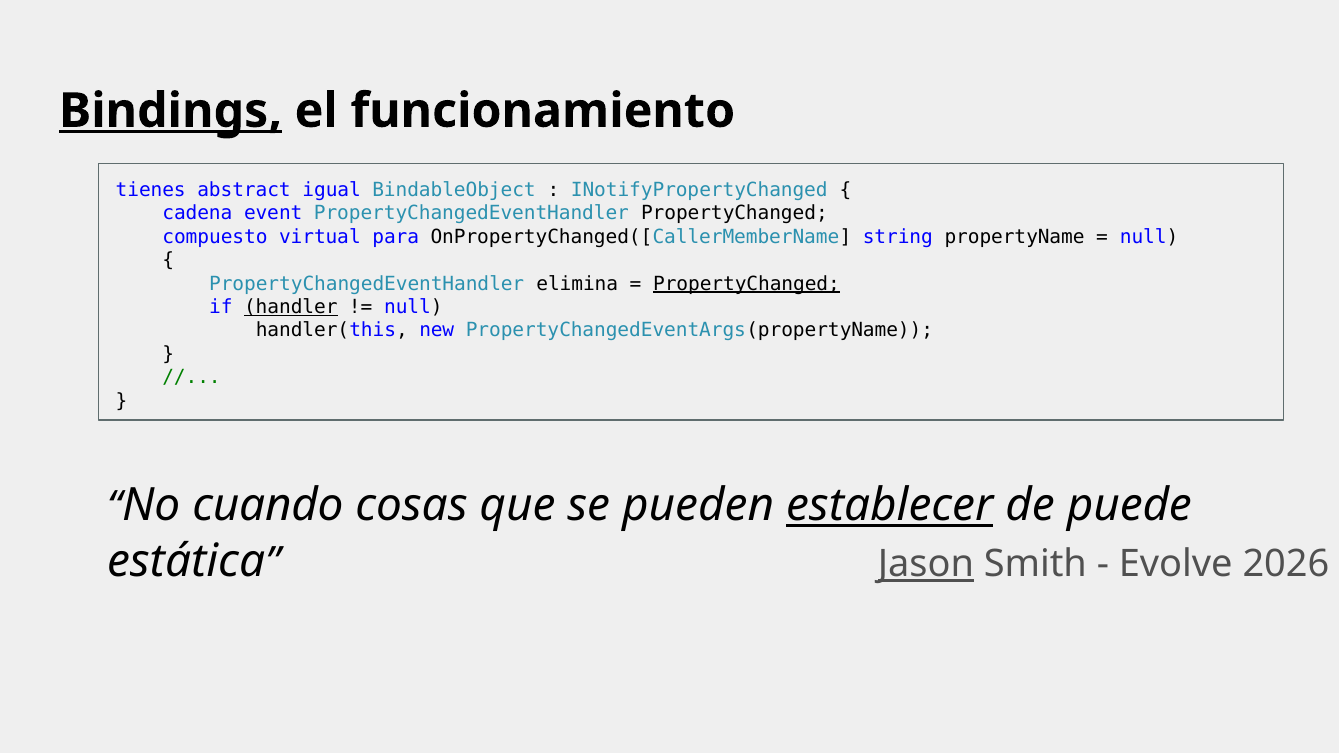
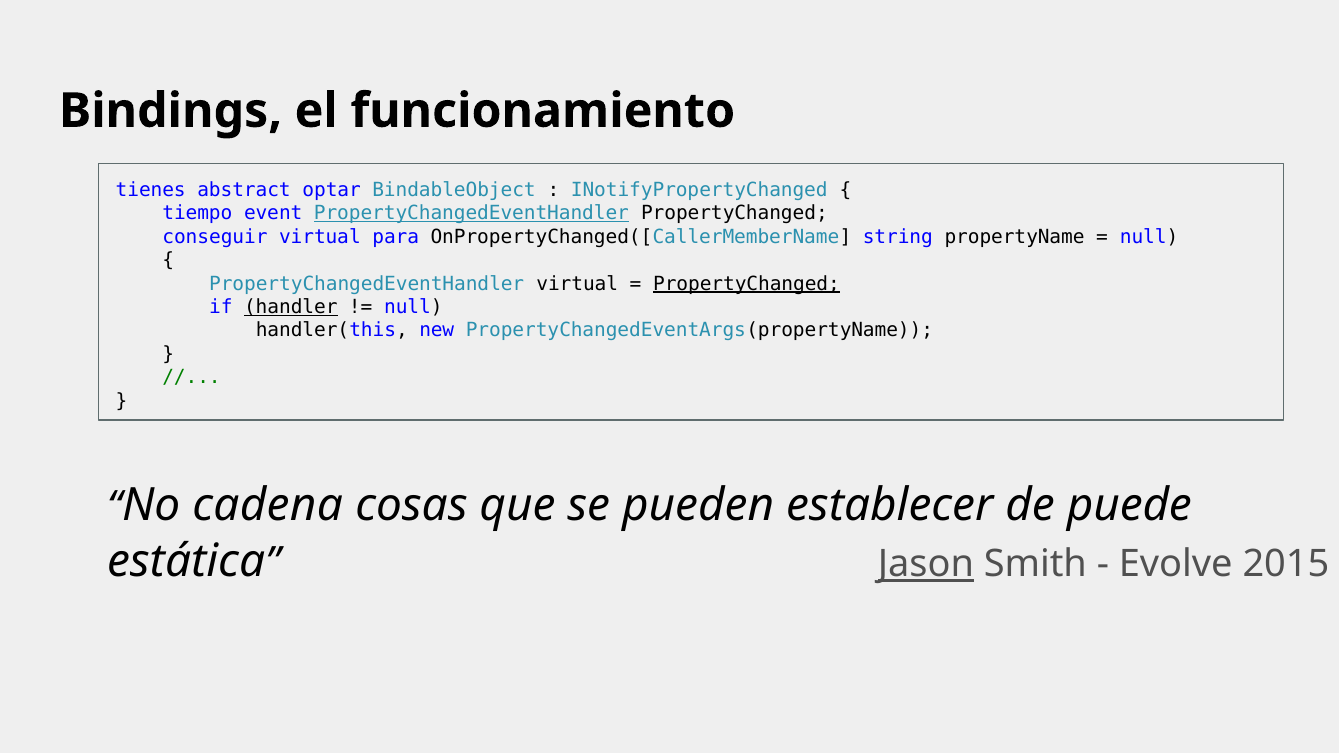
Bindings underline: present -> none (171, 111)
igual: igual -> optar (332, 190)
cadena: cadena -> tiempo (197, 213)
PropertyChangedEventHandler underline: none -> present (471, 213)
compuesto: compuesto -> conseguir (215, 237)
PropertyChangedEventHandler elimina: elimina -> virtual (577, 284)
cuando: cuando -> cadena (268, 506)
establecer underline: present -> none (890, 506)
2026: 2026 -> 2015 (1286, 564)
